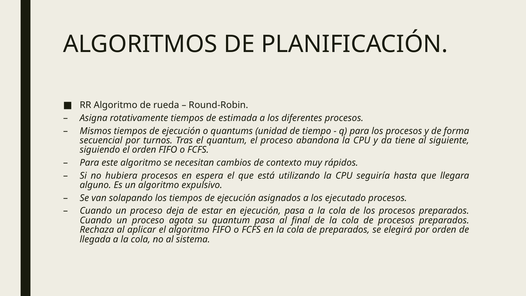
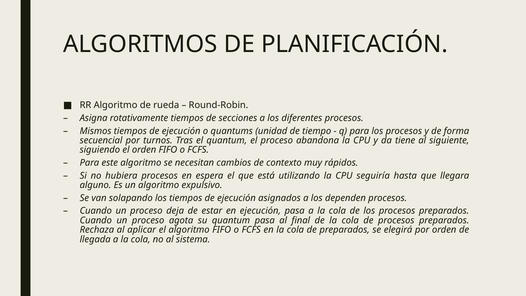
estimada: estimada -> secciones (238, 118)
ejecutado: ejecutado -> dependen (345, 198)
